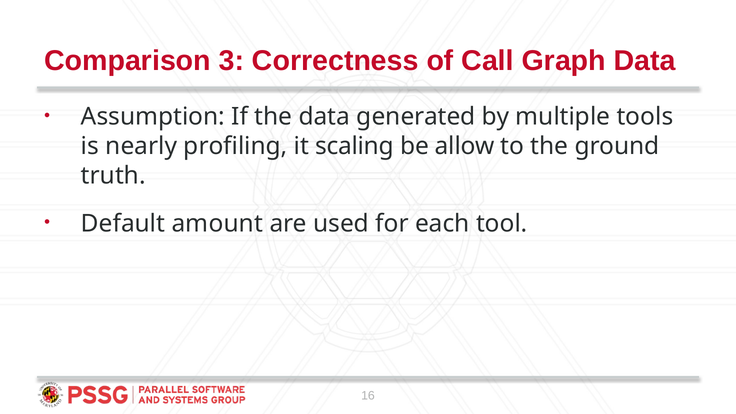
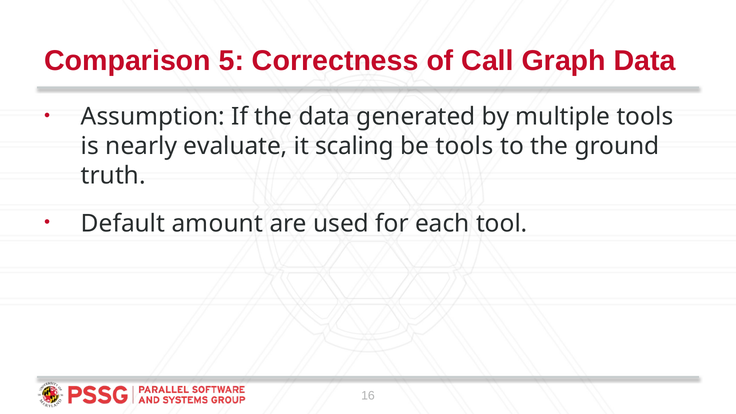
3: 3 -> 5 (231, 61)
profiling: profiling -> evaluate (235, 146)
be allow: allow -> tools (465, 146)
